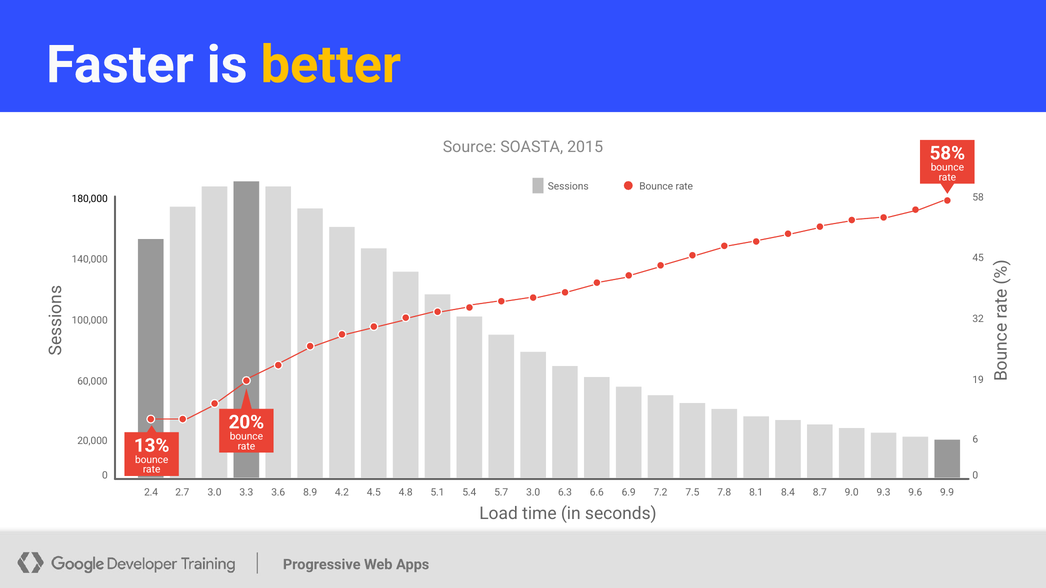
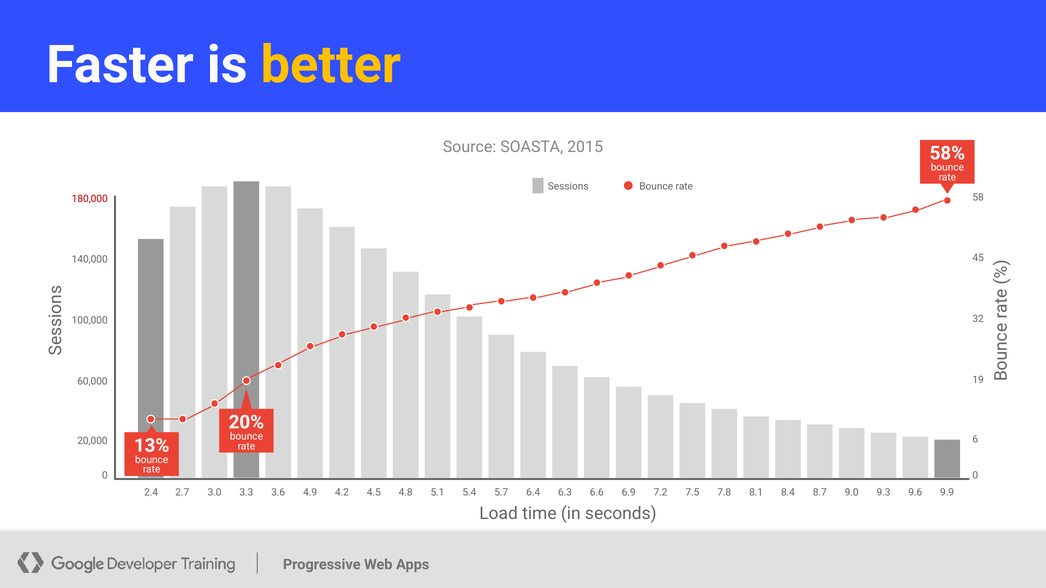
180,000 colour: black -> red (90, 199)
8.9: 8.9 -> 4.9 (310, 493)
5.7 3.0: 3.0 -> 6.4 (533, 493)
